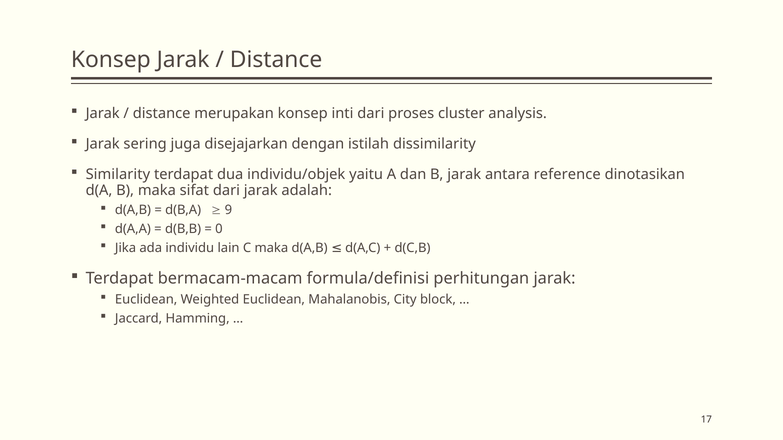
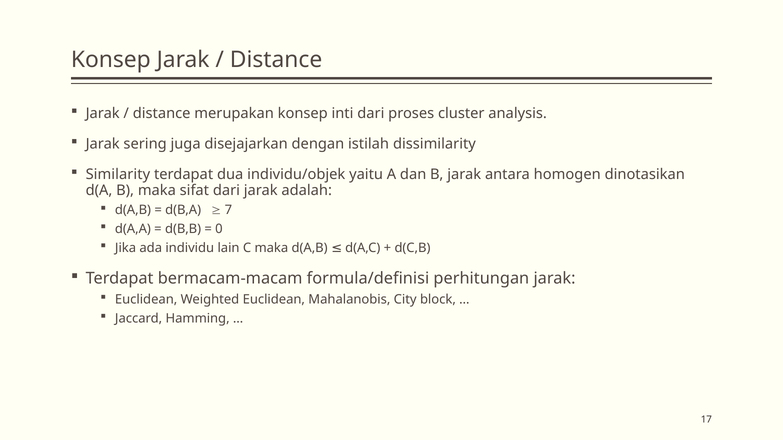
reference: reference -> homogen (567, 175)
9: 9 -> 7 (228, 210)
